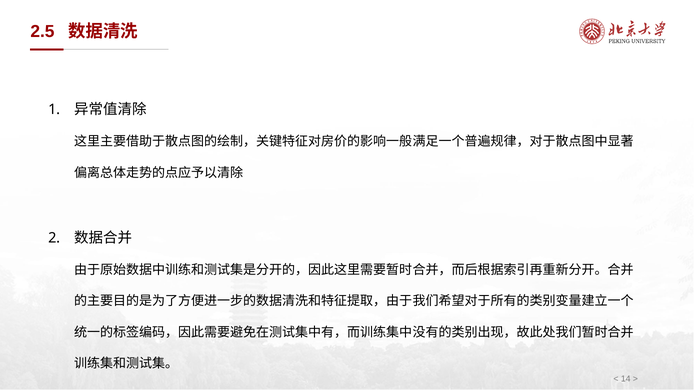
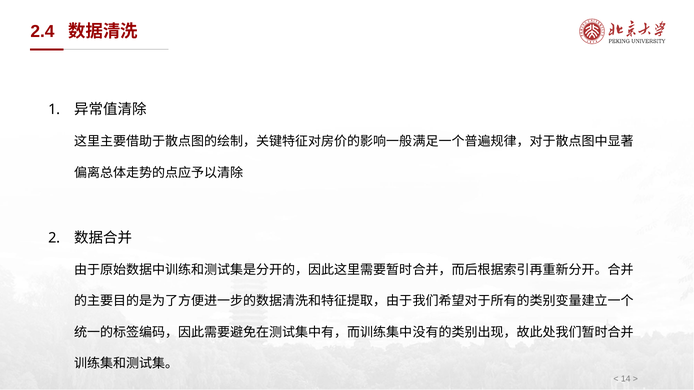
2.5: 2.5 -> 2.4 (42, 31)
